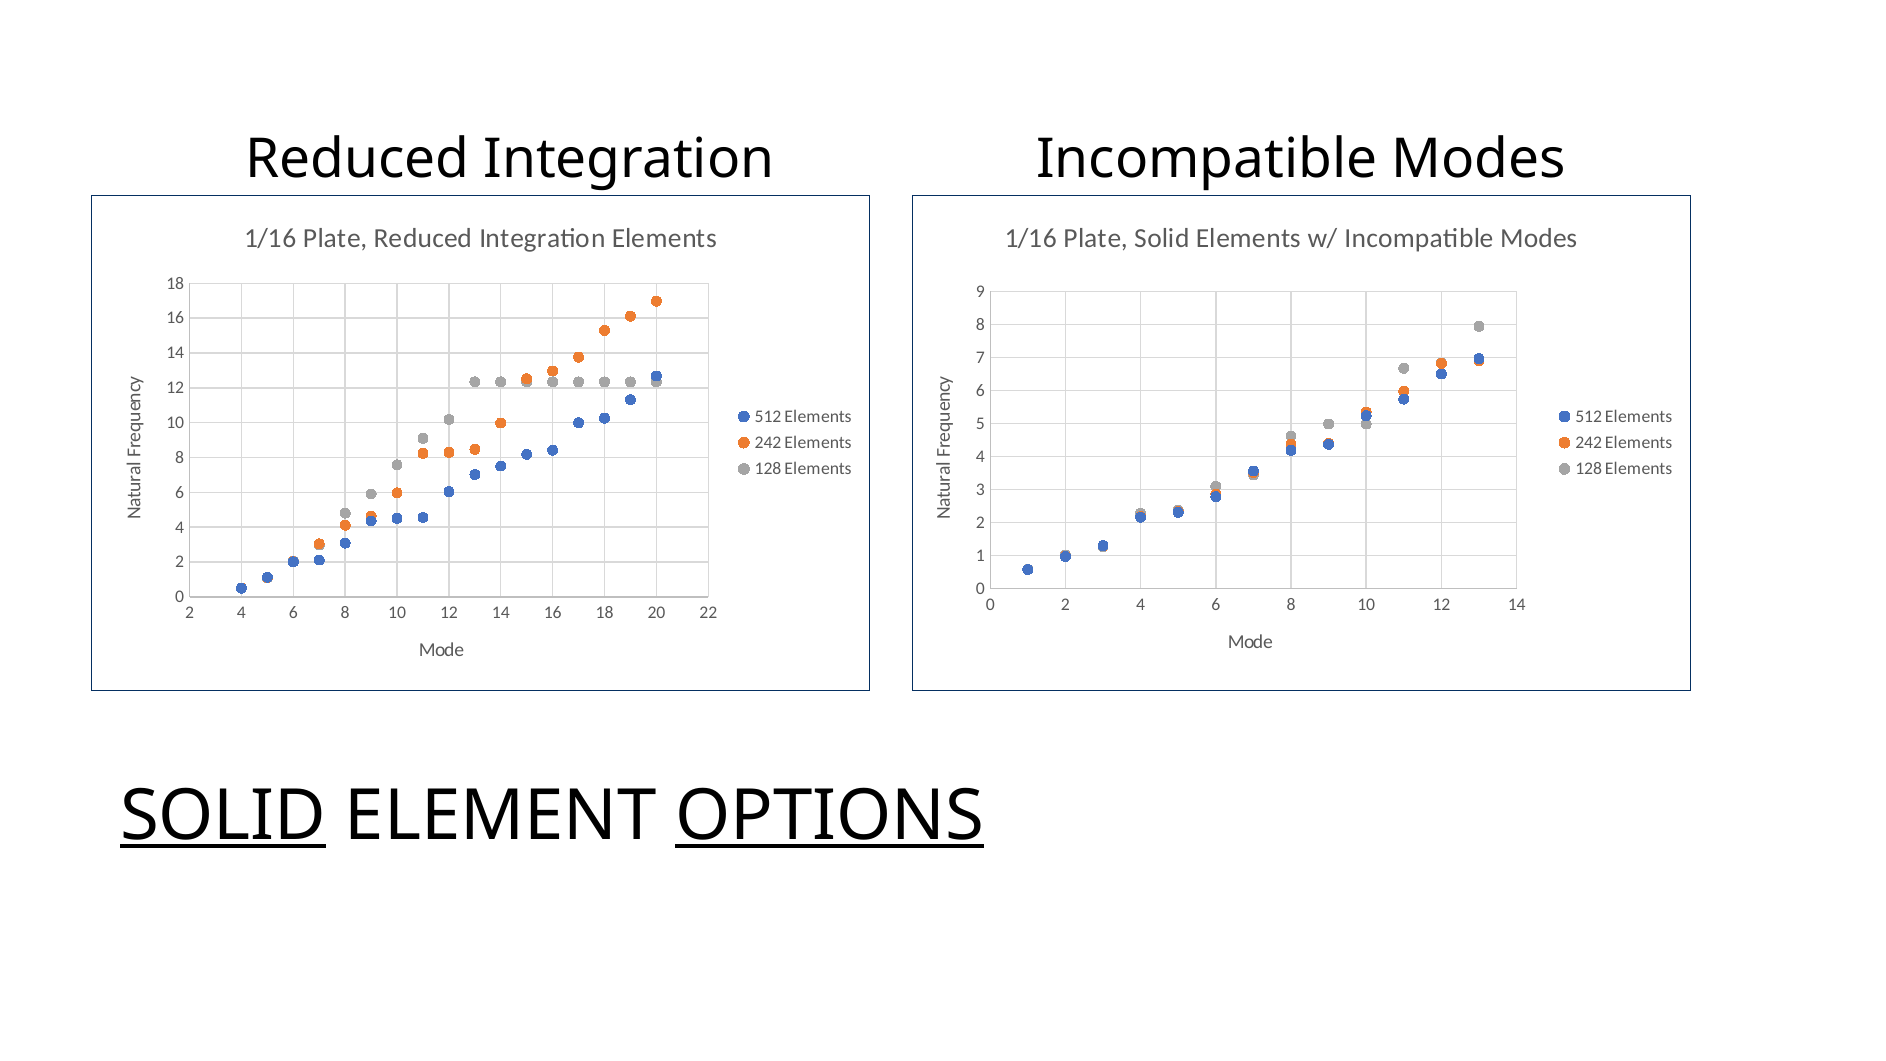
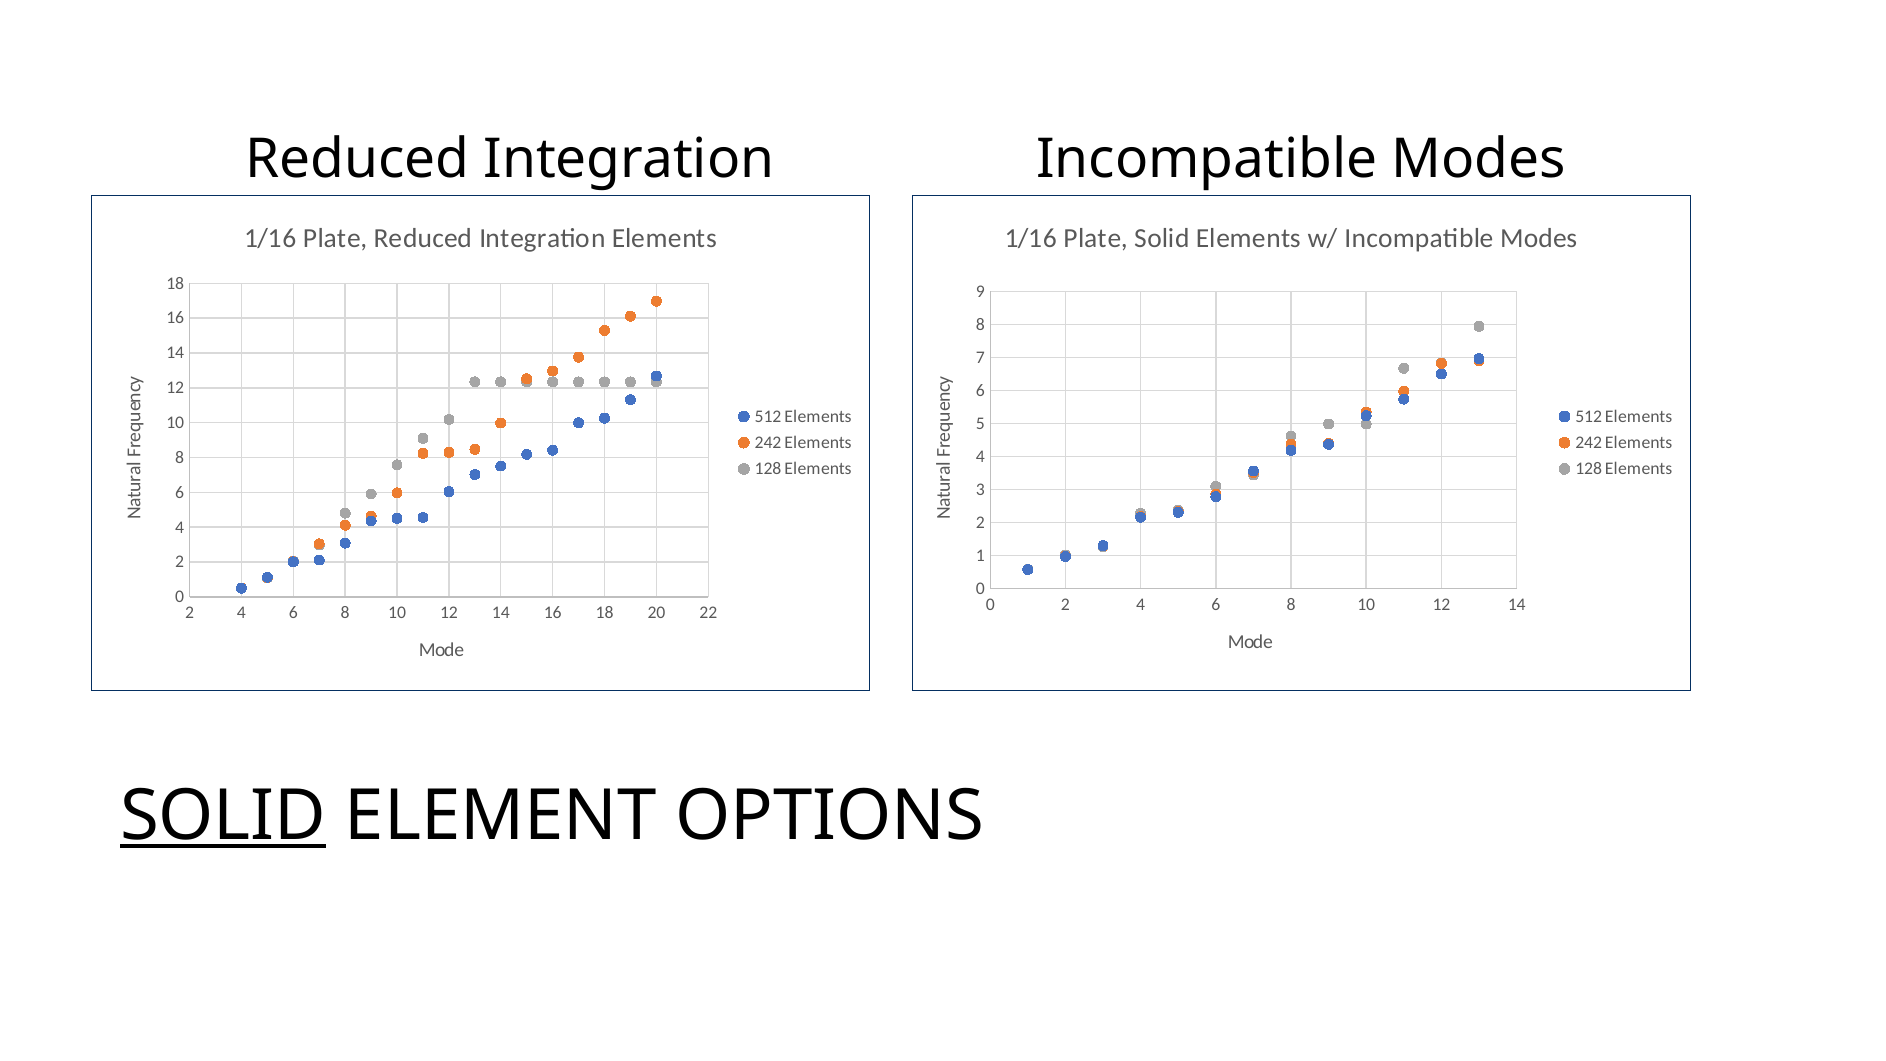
OPTIONS underline: present -> none (830, 816)
